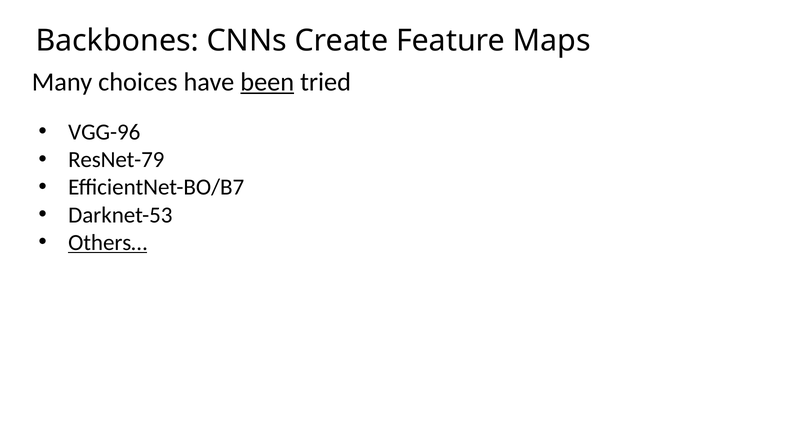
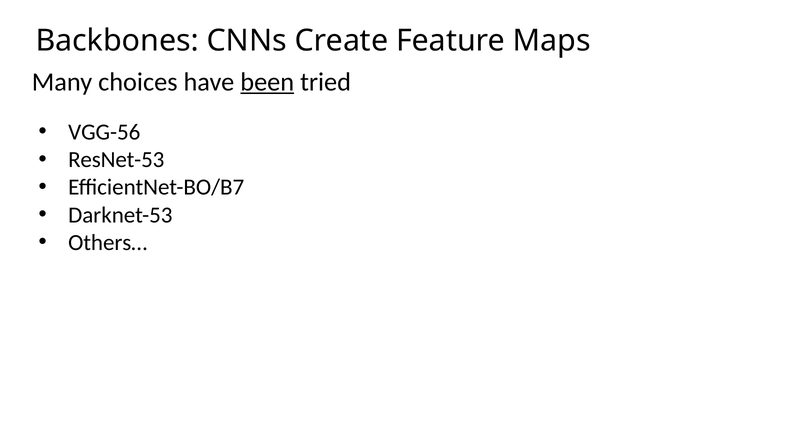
VGG-96: VGG-96 -> VGG-56 (104, 132)
ResNet-79: ResNet-79 -> ResNet-53 (116, 160)
Others… underline: present -> none (108, 243)
